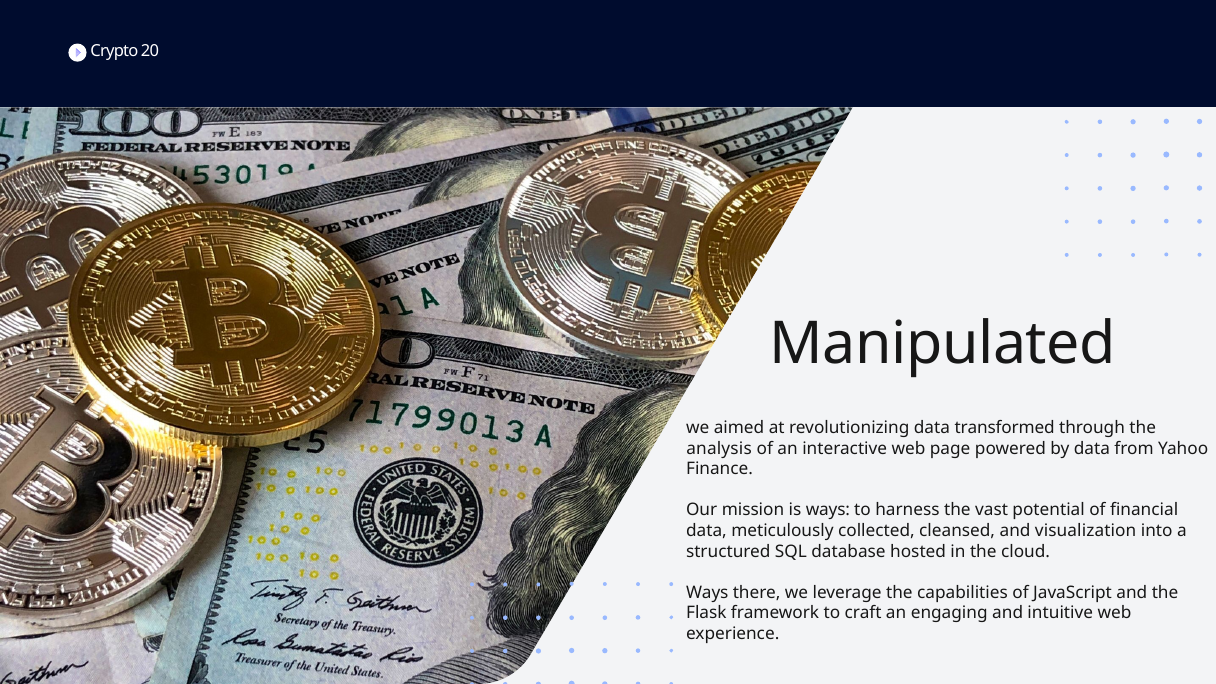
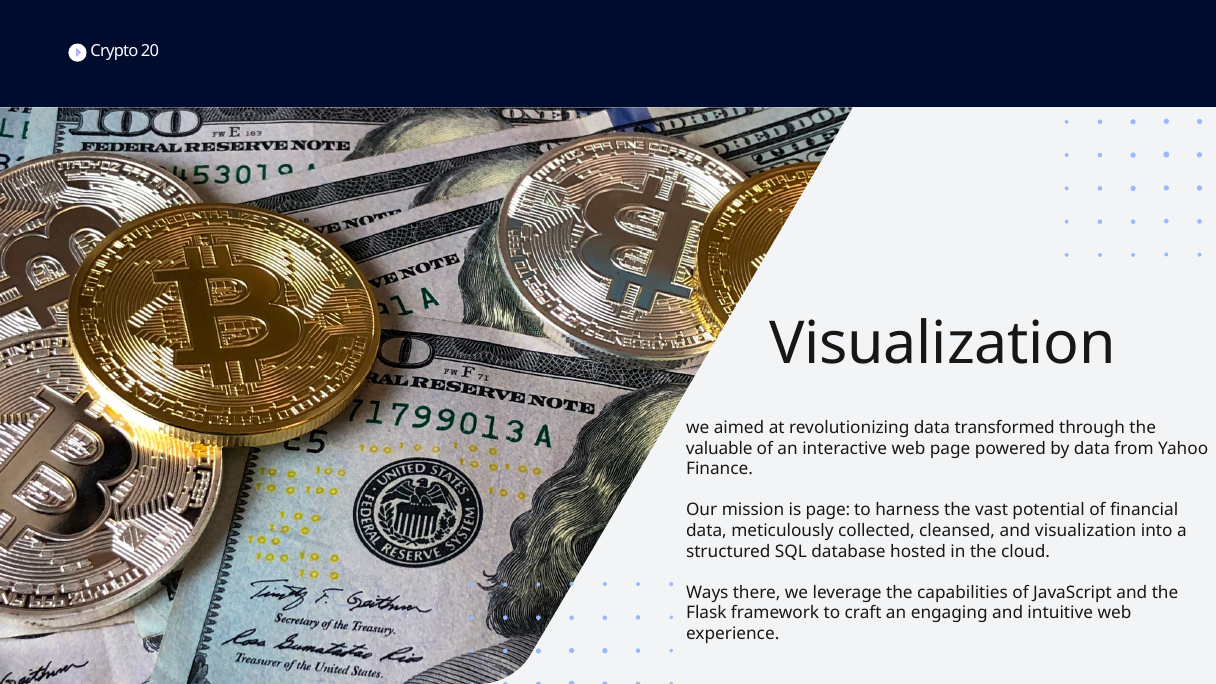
Manipulated: Manipulated -> Visualization (943, 344)
analysis: analysis -> valuable (719, 448)
is ways: ways -> page (828, 510)
